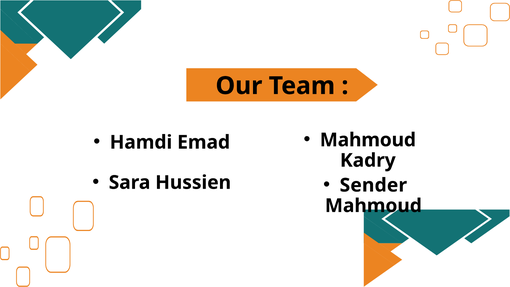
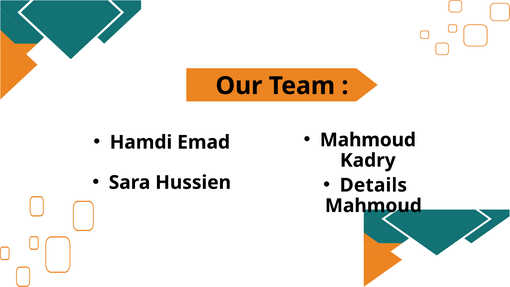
Sender: Sender -> Details (373, 185)
